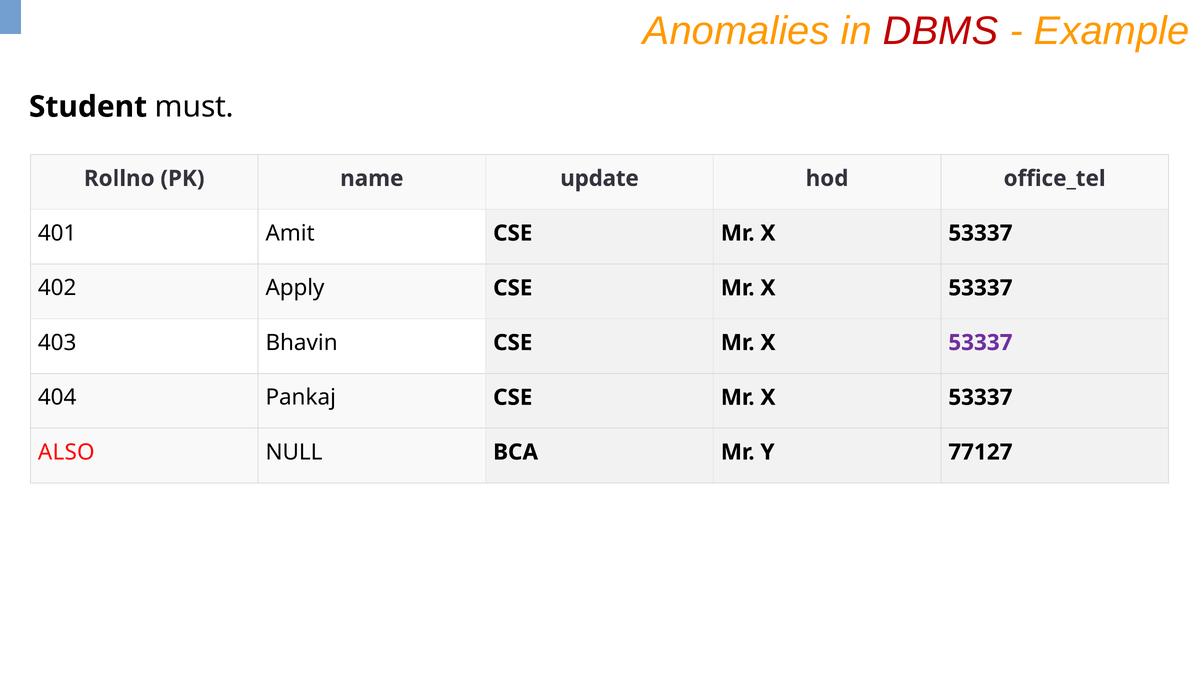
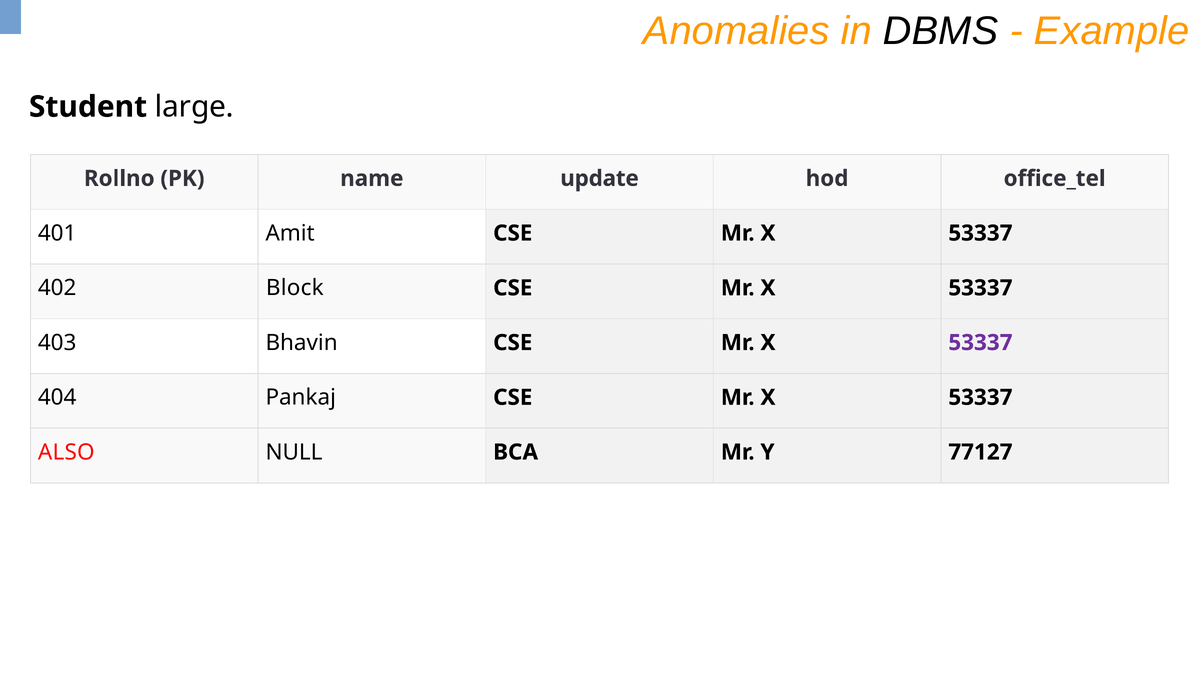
DBMS colour: red -> black (941, 31)
must: must -> large (194, 107)
Apply: Apply -> Block (295, 288)
